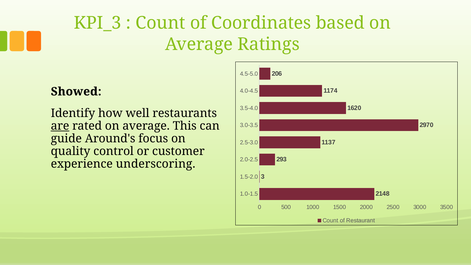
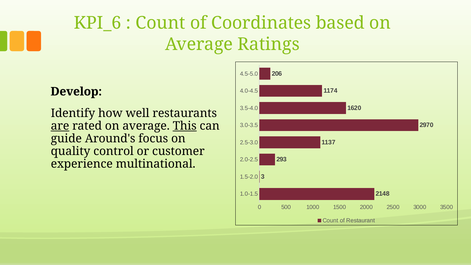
KPI_3: KPI_3 -> KPI_6 (98, 23)
Showed: Showed -> Develop (76, 92)
This underline: none -> present (185, 126)
underscoring: underscoring -> multinational (156, 164)
